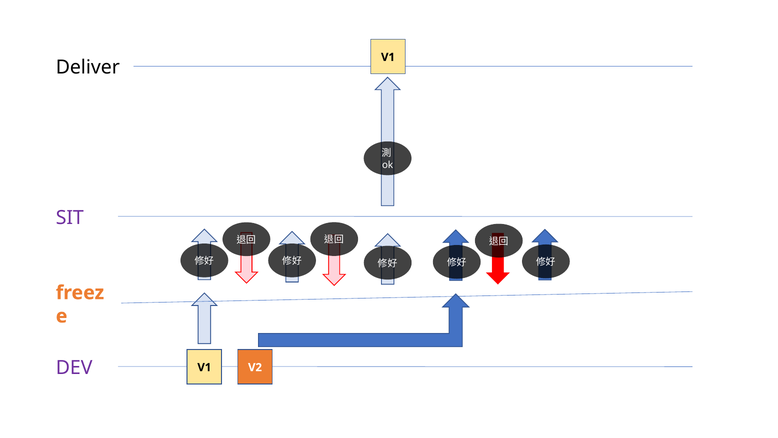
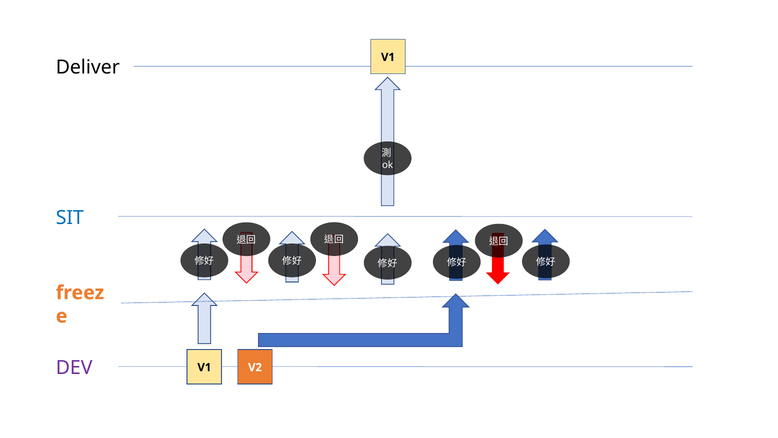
SIT colour: purple -> blue (70, 218)
